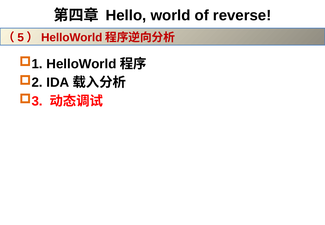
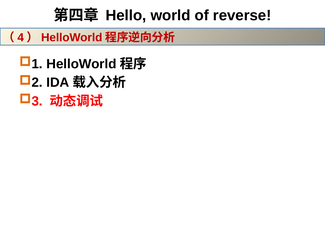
5: 5 -> 4 (21, 37)
